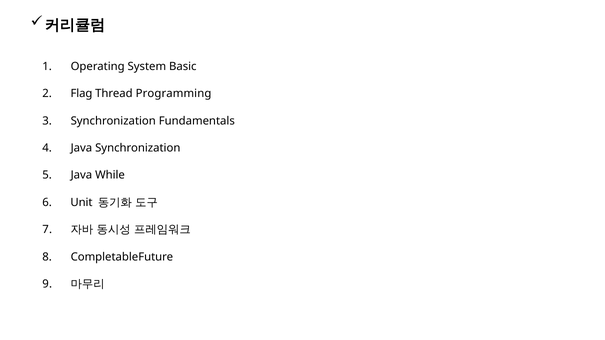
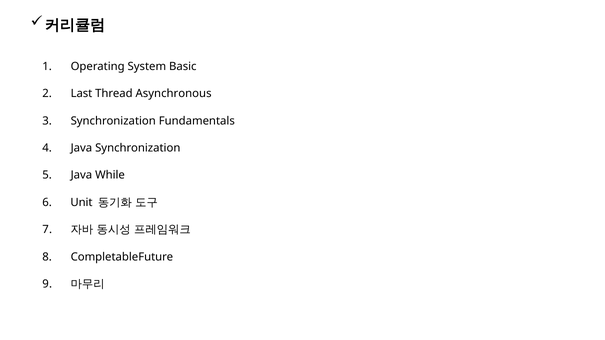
Flag: Flag -> Last (81, 94)
Programming: Programming -> Asynchronous (174, 94)
